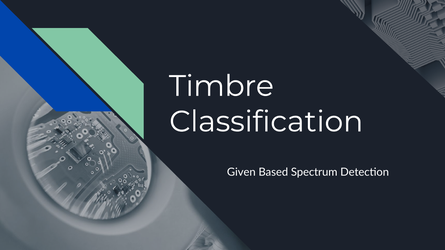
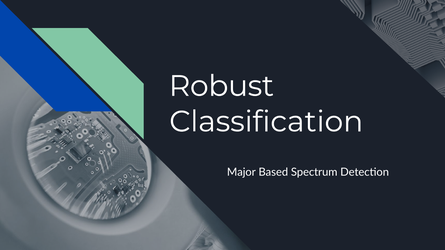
Timbre: Timbre -> Robust (221, 86)
Given: Given -> Major (241, 172)
